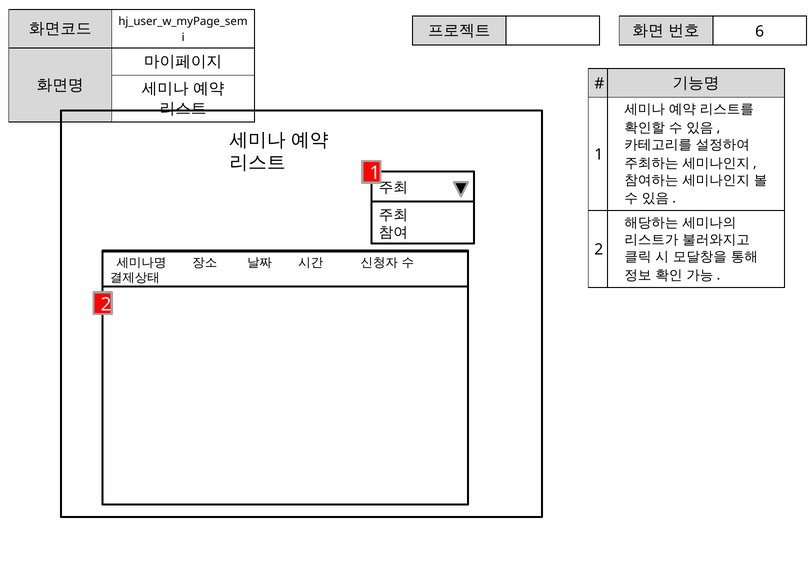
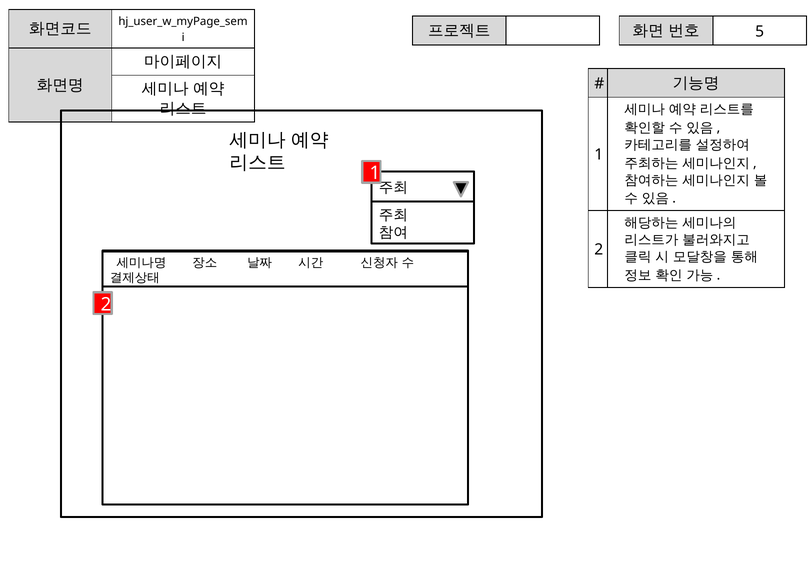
6: 6 -> 5 (760, 31)
